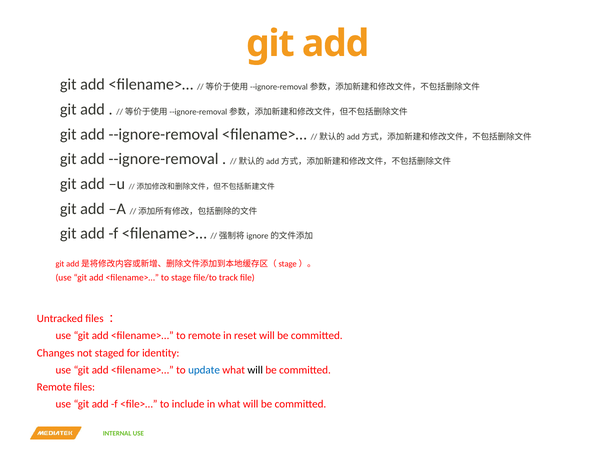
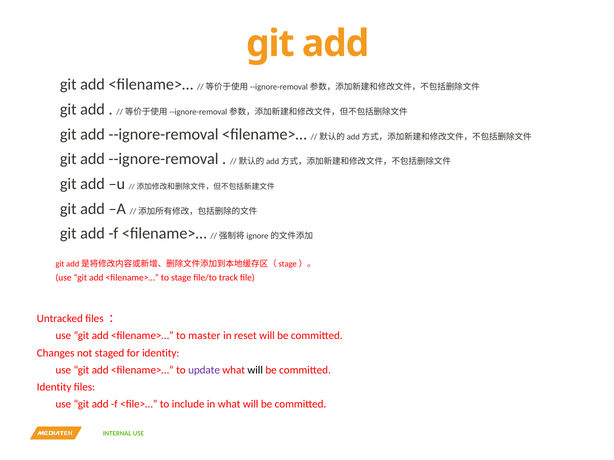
to remote: remote -> master (204, 336)
update colour: blue -> purple (204, 370)
Remote: Remote -> Identity (54, 387)
